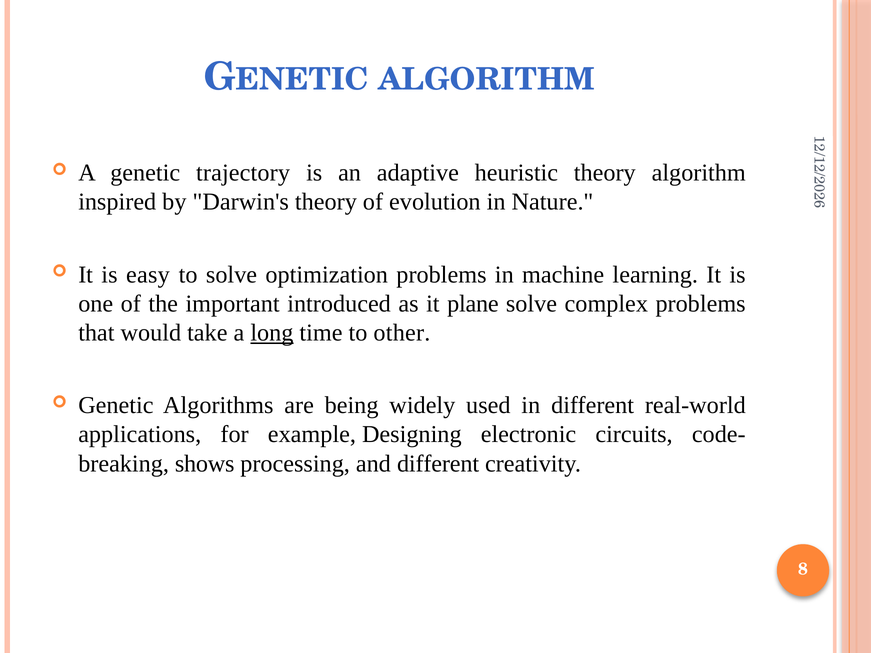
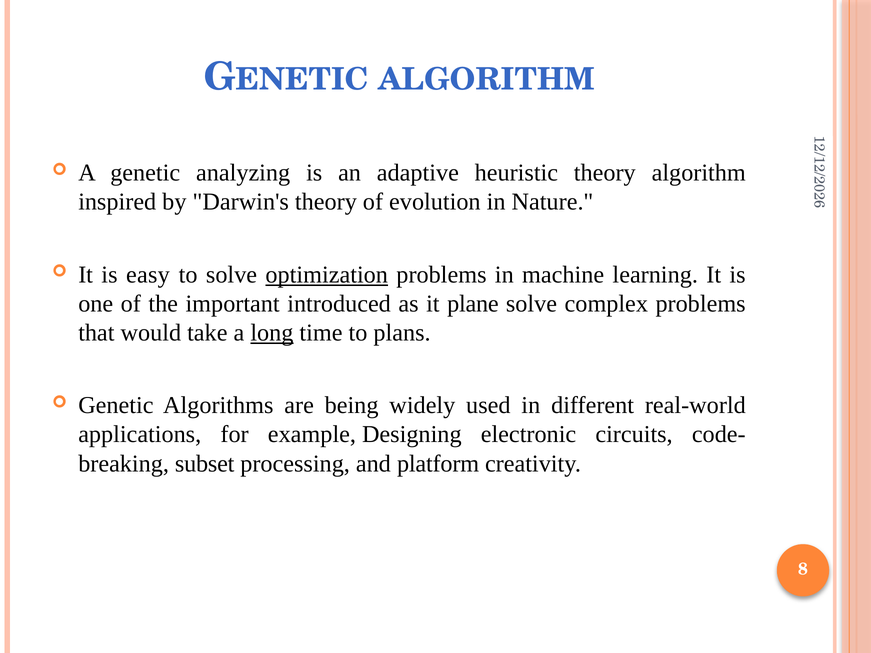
trajectory: trajectory -> analyzing (243, 173)
optimization underline: none -> present (327, 275)
other: other -> plans (402, 333)
shows: shows -> subset (205, 464)
and different: different -> platform (438, 464)
